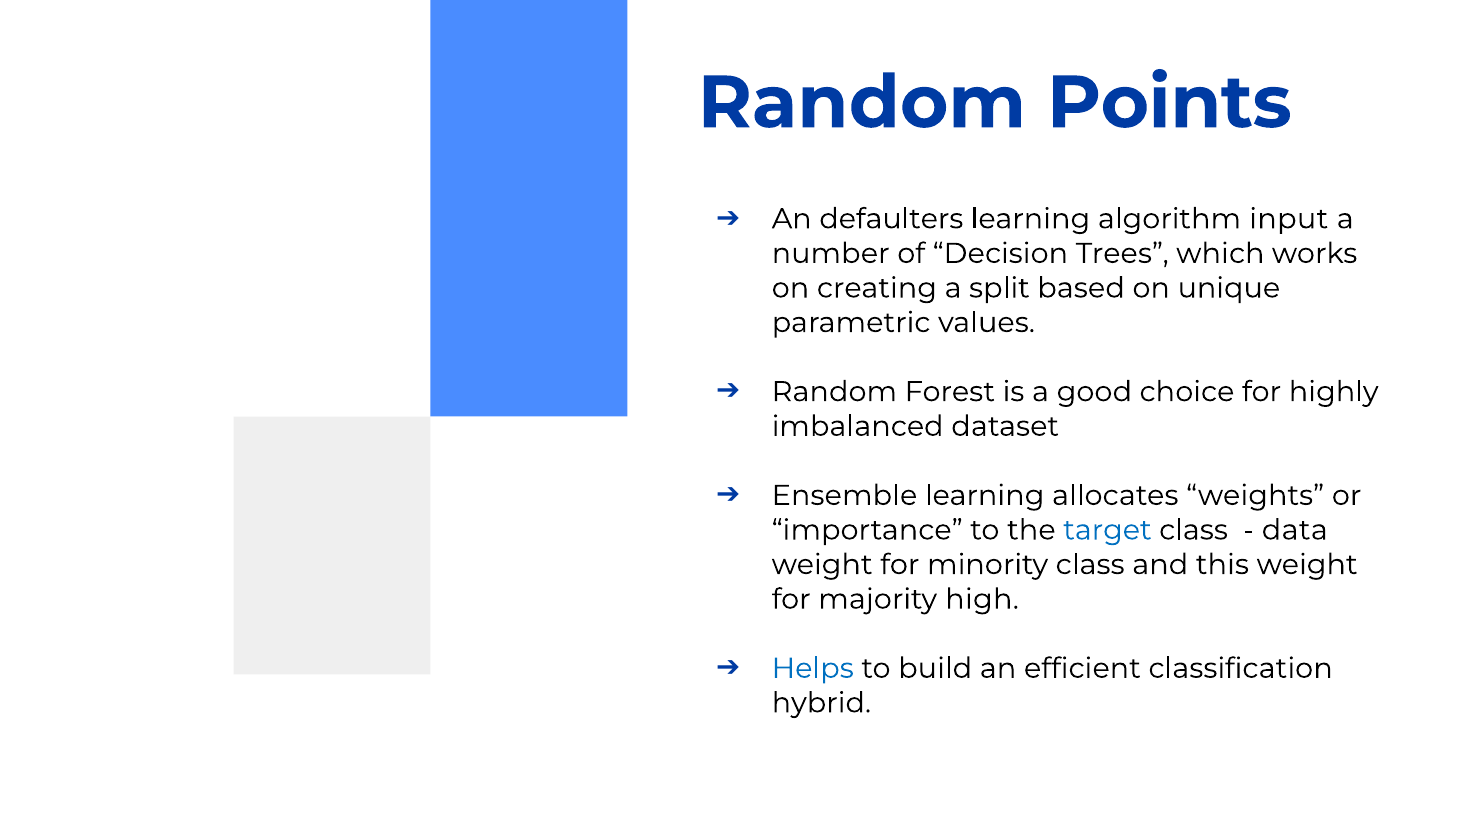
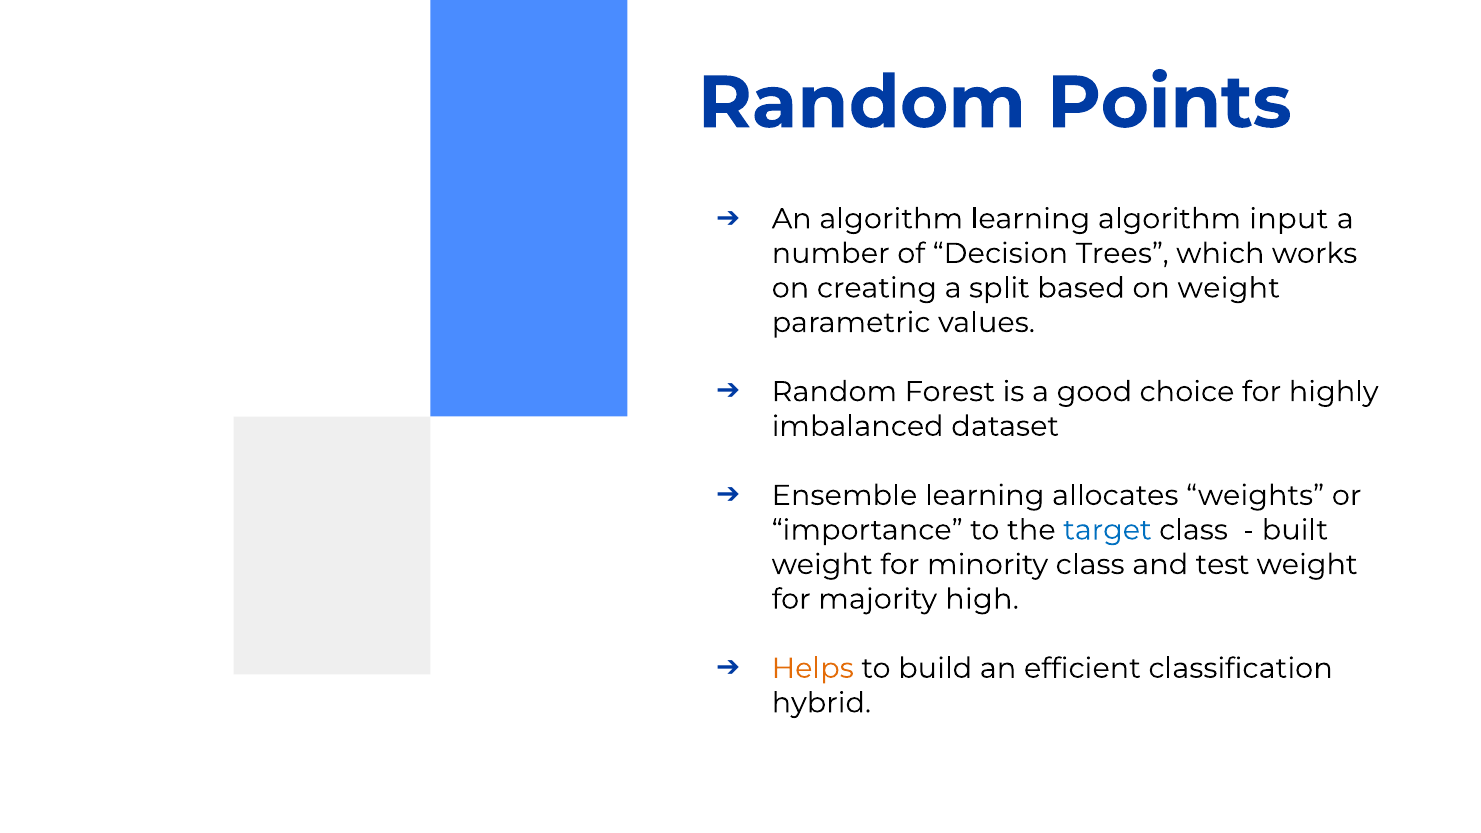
An defaulters: defaulters -> algorithm (891, 219)
on unique: unique -> weight (1229, 288)
data: data -> built (1295, 530)
this: this -> test (1223, 565)
Helps colour: blue -> orange (813, 668)
